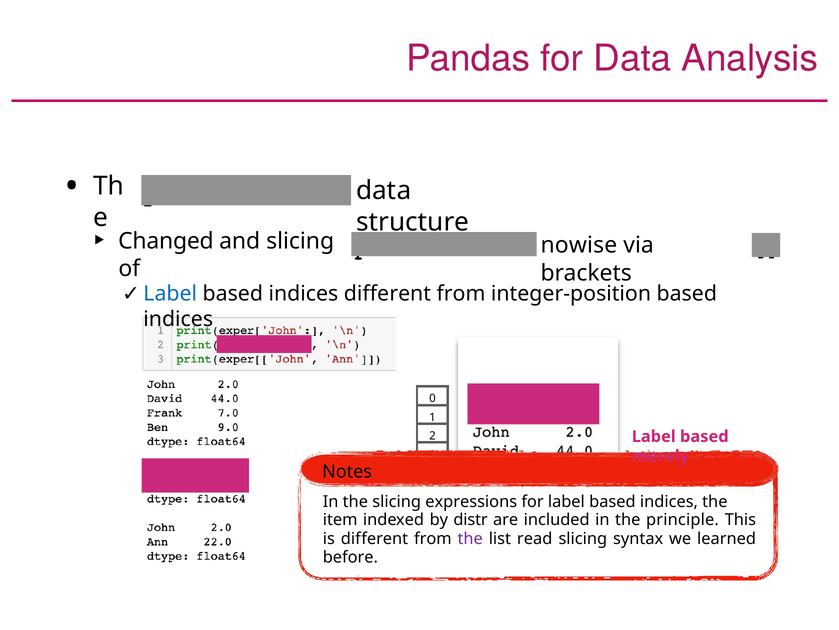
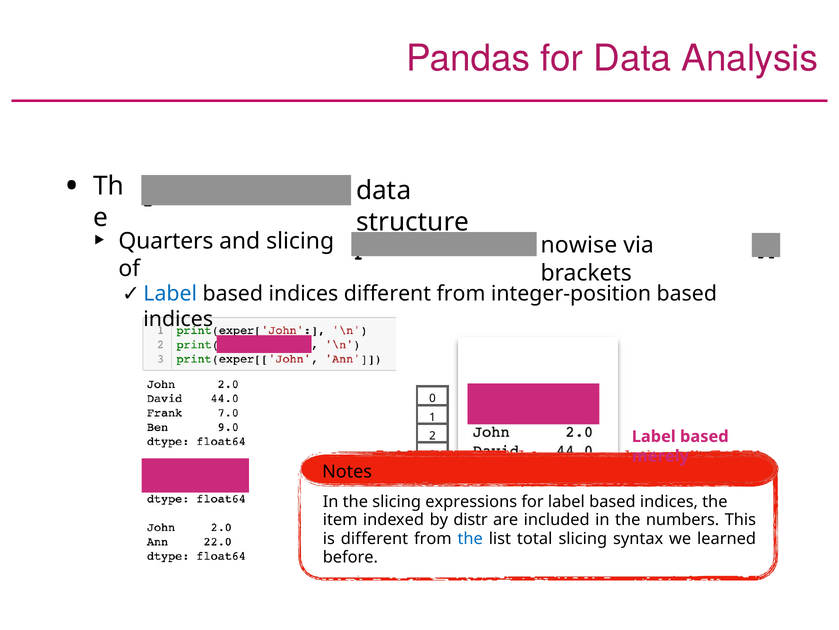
Changed: Changed -> Quarters (166, 241)
principle: principle -> numbers (683, 519)
the colour: purple -> blue (470, 538)
read: read -> total (535, 538)
